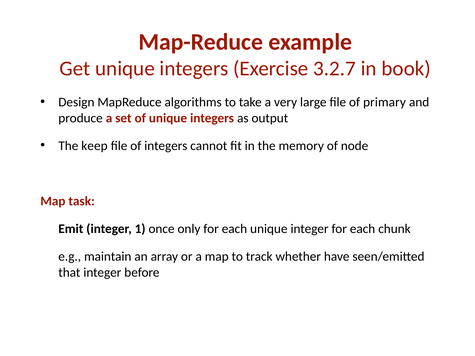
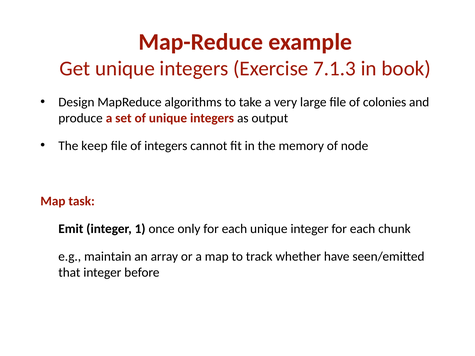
3.2.7: 3.2.7 -> 7.1.3 (335, 69)
primary: primary -> colonies (385, 102)
